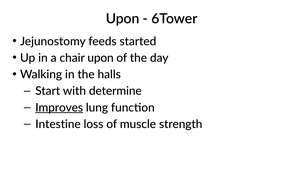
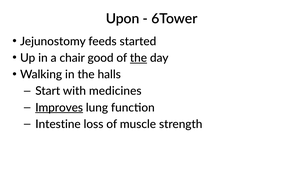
chair upon: upon -> good (101, 58)
the underline: none -> present (138, 58)
determine: determine -> medicines (115, 91)
